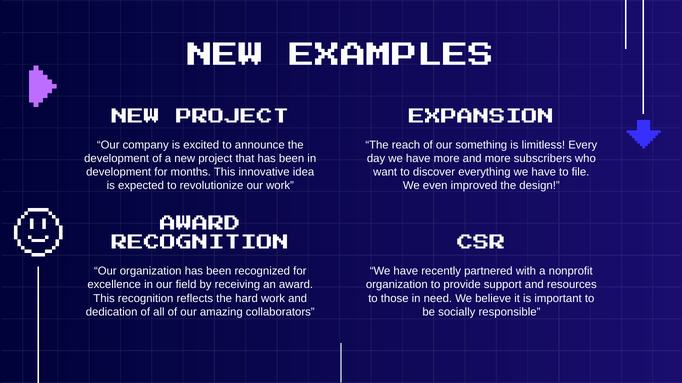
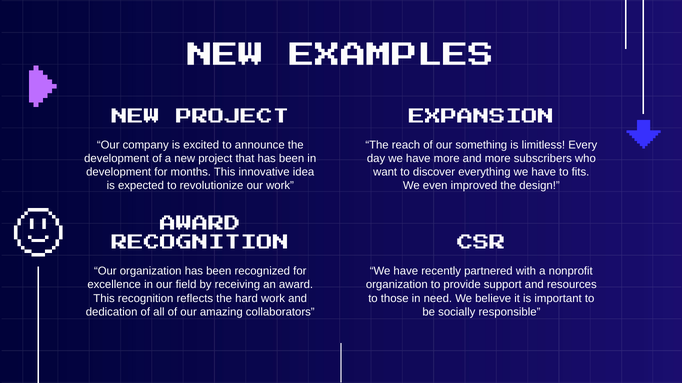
file: file -> fits (581, 172)
